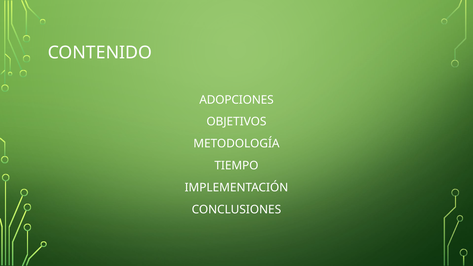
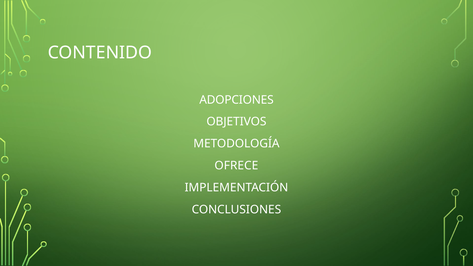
TIEMPO: TIEMPO -> OFRECE (236, 166)
